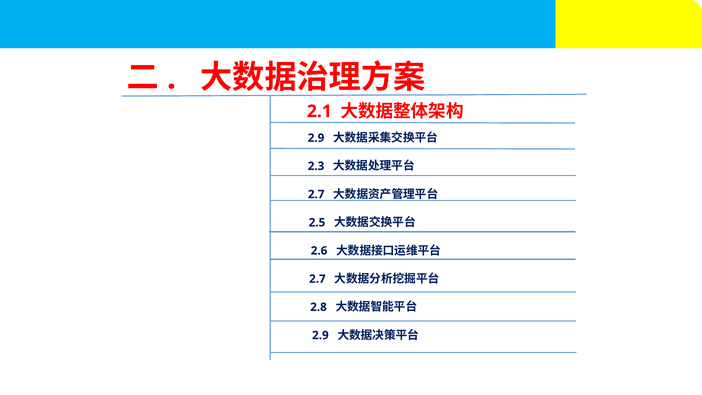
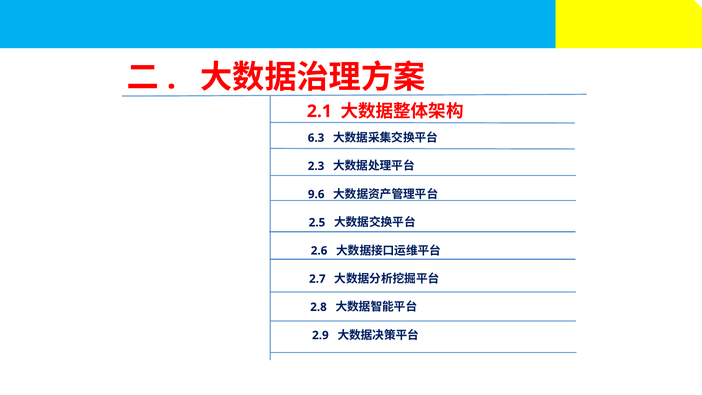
2.9: 2.9 -> 6.3 (316, 138)
2.7: 2.7 -> 9.6 (316, 194)
